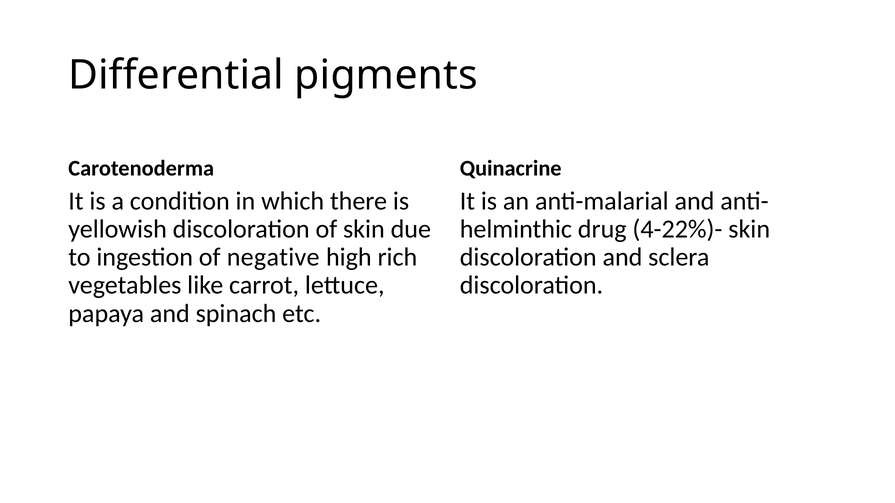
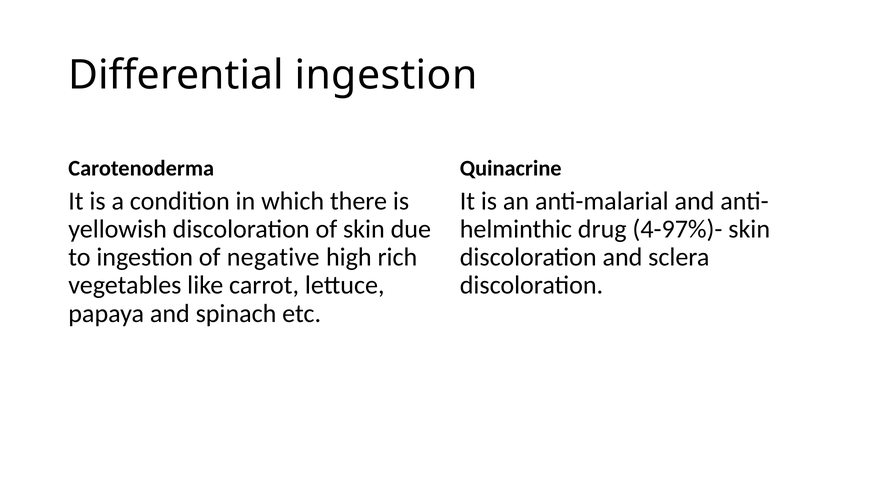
Differential pigments: pigments -> ingestion (386, 75)
4-22%)-: 4-22%)- -> 4-97%)- (677, 229)
